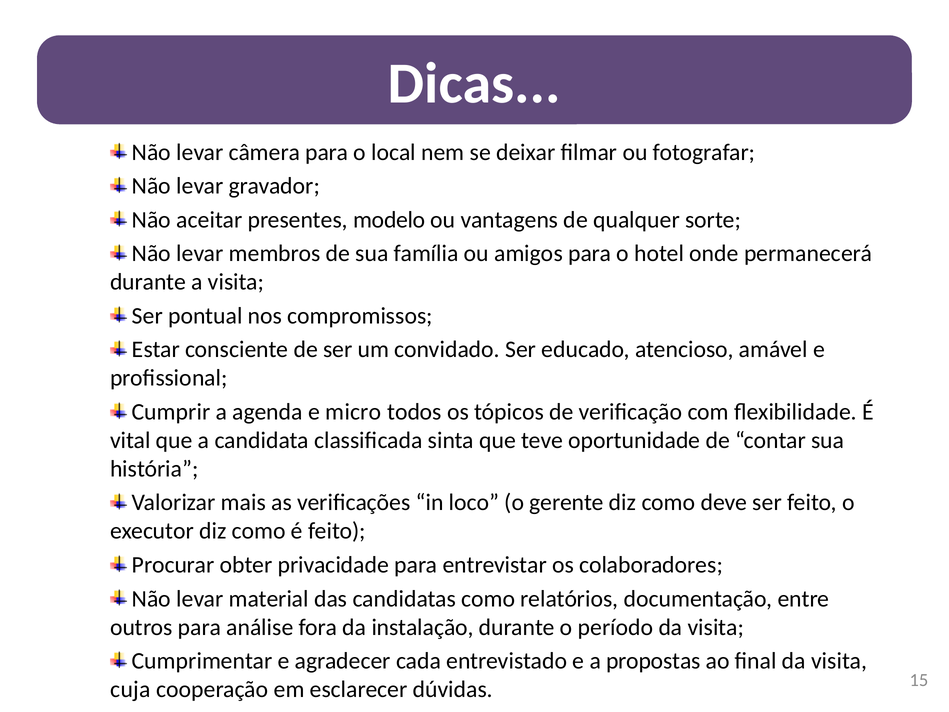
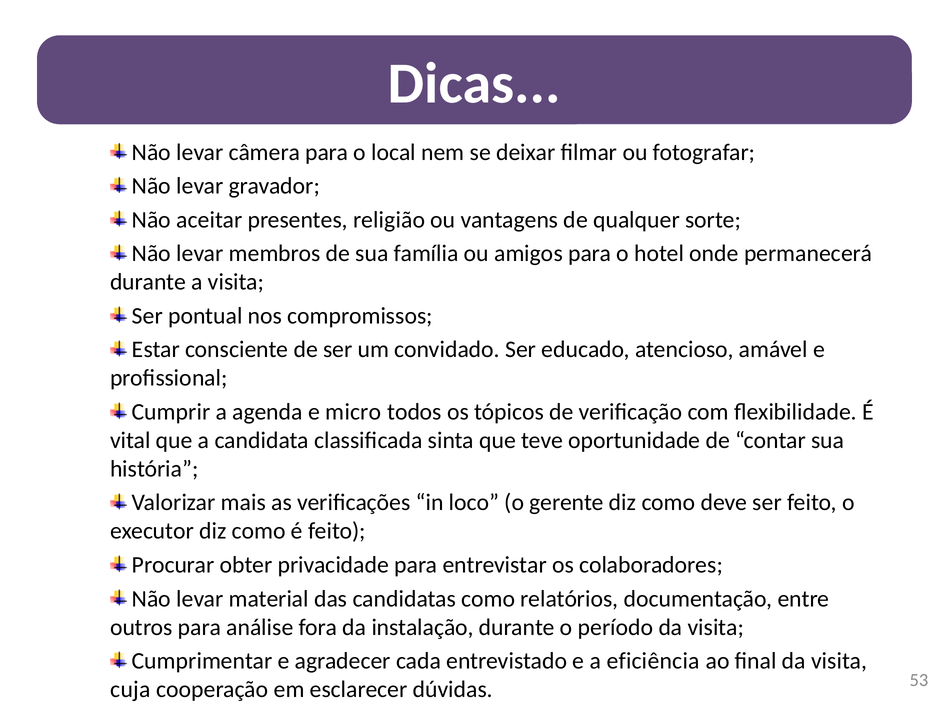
modelo: modelo -> religião (389, 220)
propostas: propostas -> eficiência (653, 661)
15: 15 -> 53 (919, 680)
